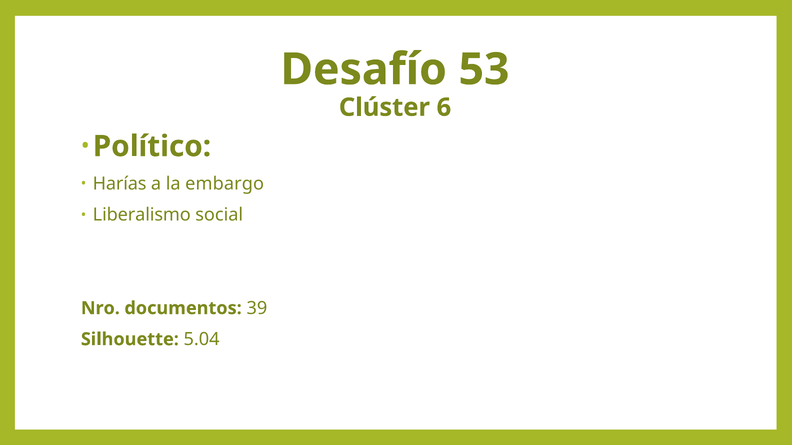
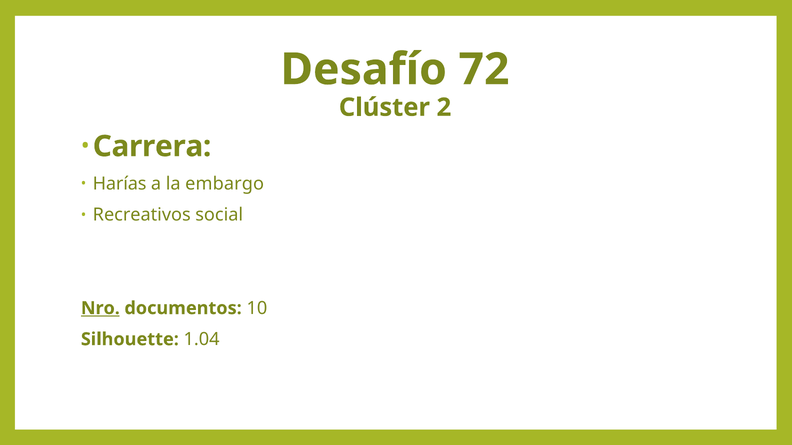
53: 53 -> 72 (484, 70)
6: 6 -> 2 (444, 108)
Político: Político -> Carrera (152, 147)
Liberalismo: Liberalismo -> Recreativos (142, 215)
Nro underline: none -> present (100, 309)
39: 39 -> 10 (257, 309)
5.04: 5.04 -> 1.04 (202, 340)
